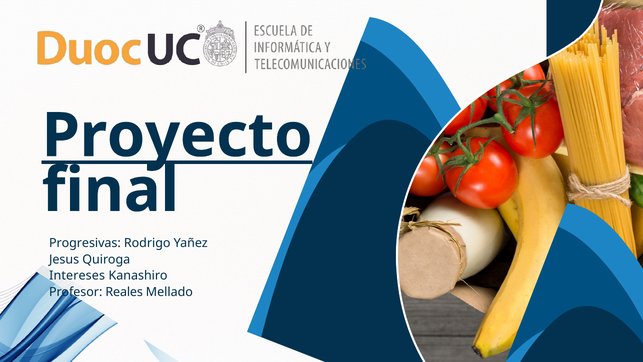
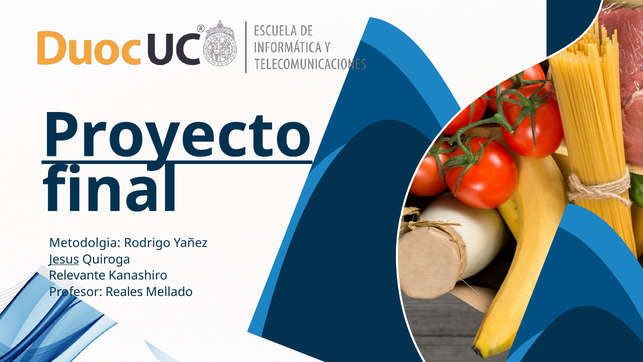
Progresivas: Progresivas -> Metodolgia (85, 243)
Jesus underline: none -> present (64, 259)
Intereses: Intereses -> Relevante (77, 275)
